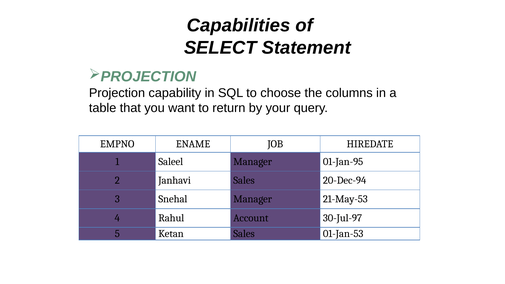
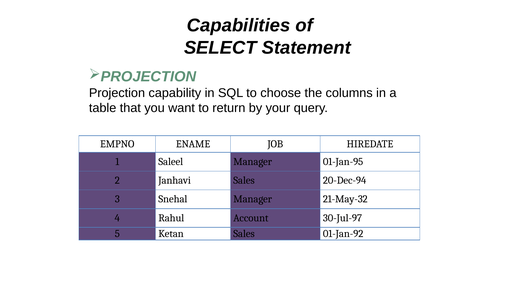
21-May-53: 21-May-53 -> 21-May-32 (345, 199)
01-Jan-53: 01-Jan-53 -> 01-Jan-92 (343, 234)
